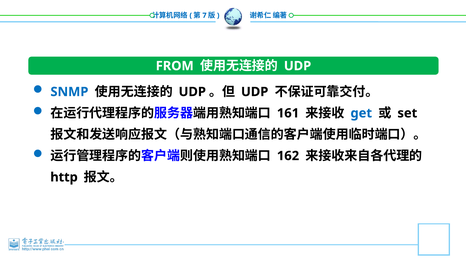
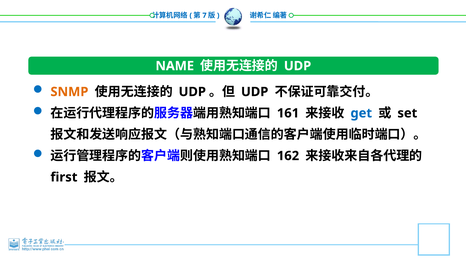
FROM: FROM -> NAME (175, 66)
SNMP colour: blue -> orange (69, 92)
http: http -> first (64, 177)
